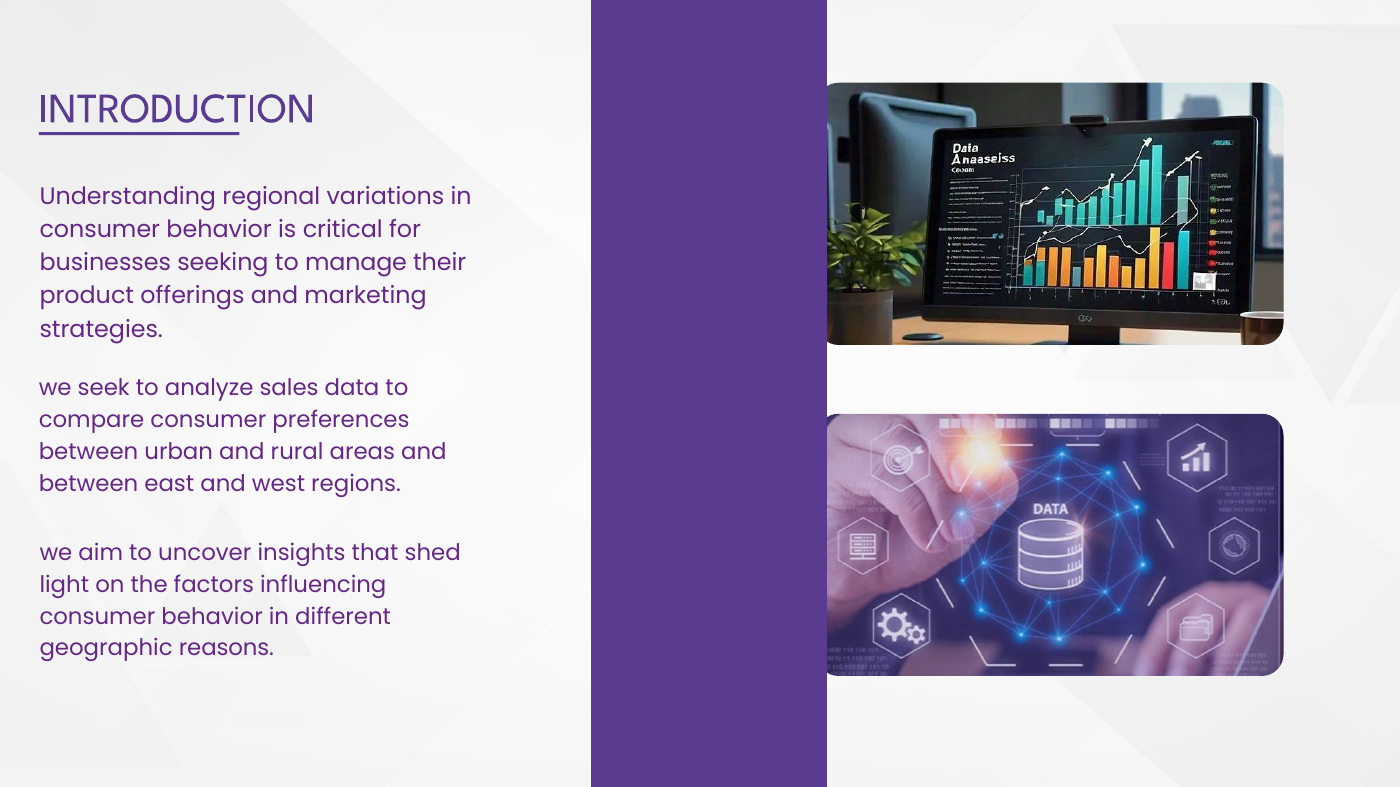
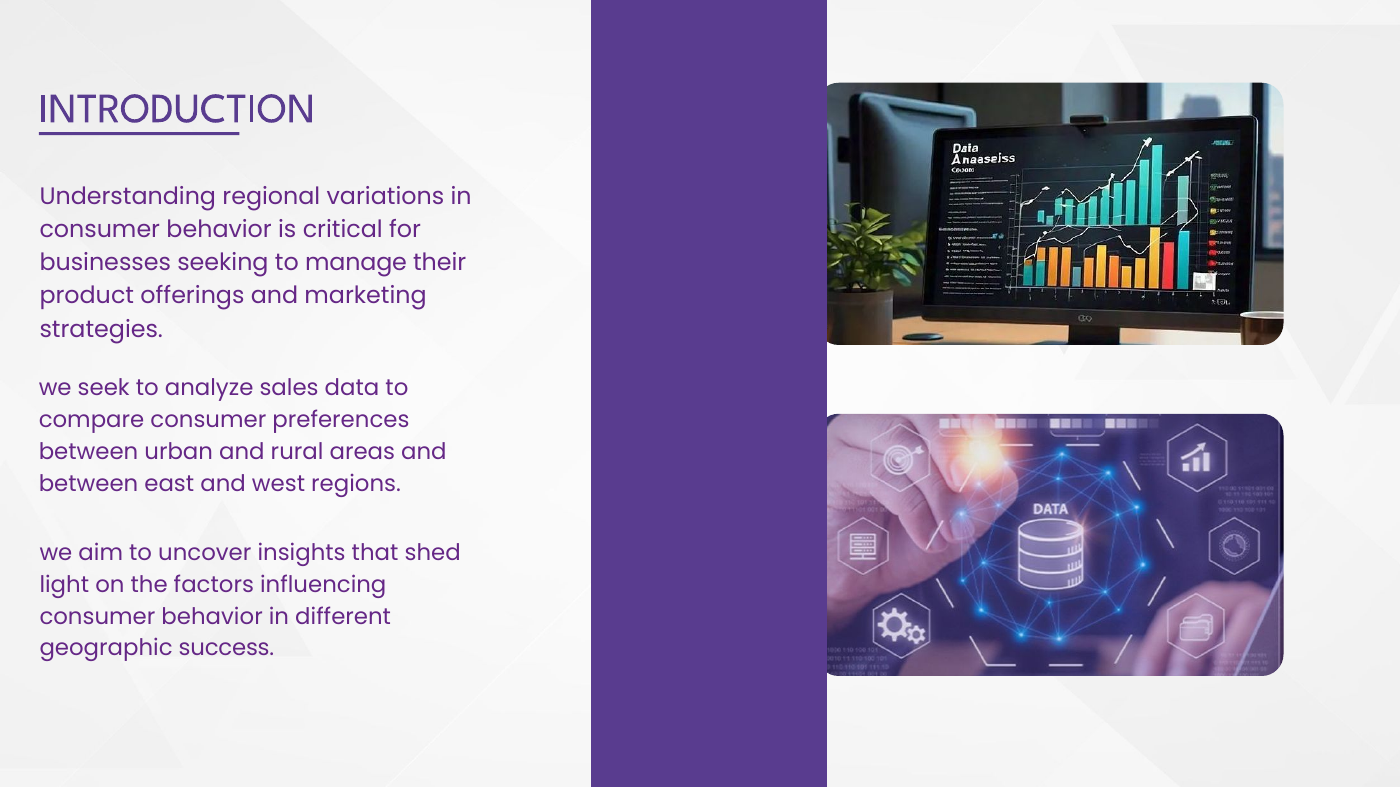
reasons: reasons -> success (226, 649)
